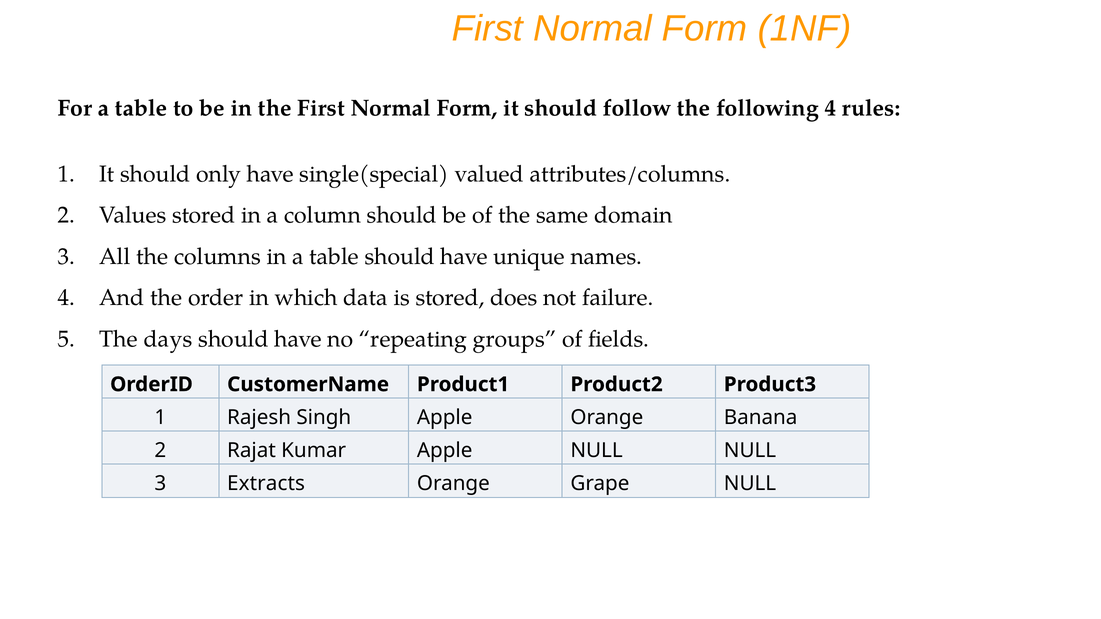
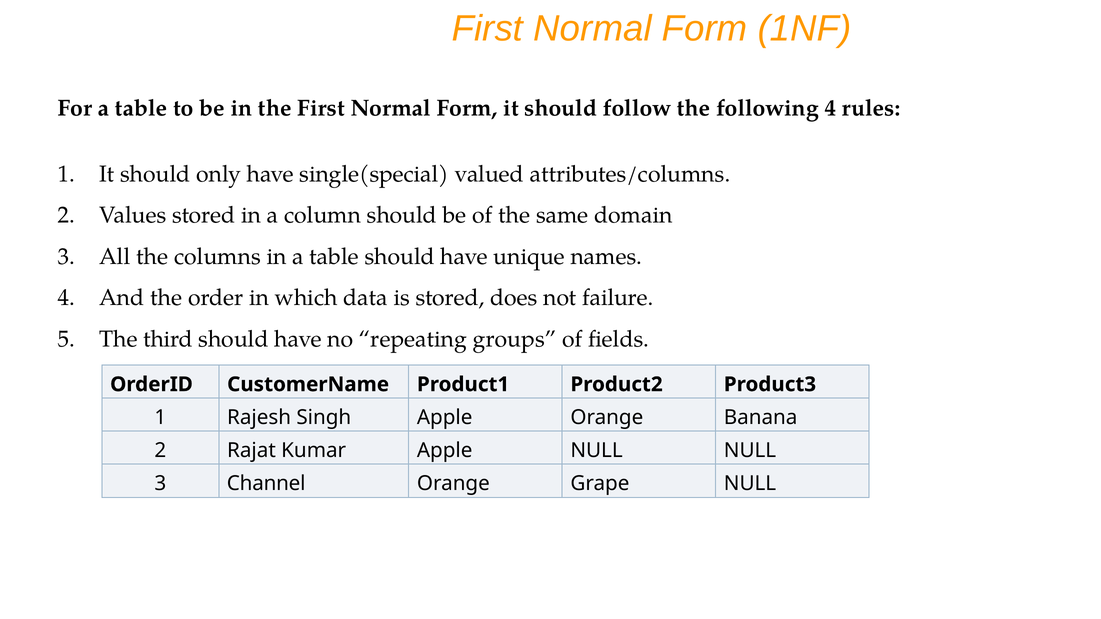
days: days -> third (168, 339)
Extracts: Extracts -> Channel (266, 484)
